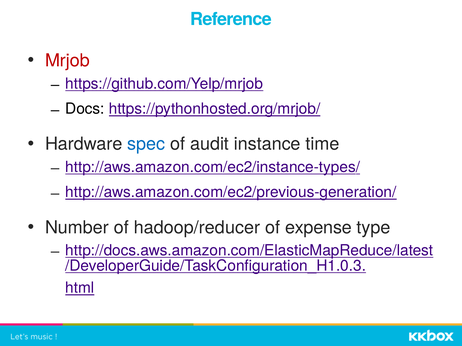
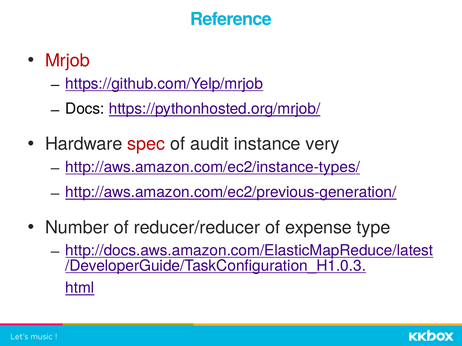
spec colour: blue -> red (146, 144)
time: time -> very (323, 144)
hadoop/reducer: hadoop/reducer -> reducer/reducer (197, 228)
